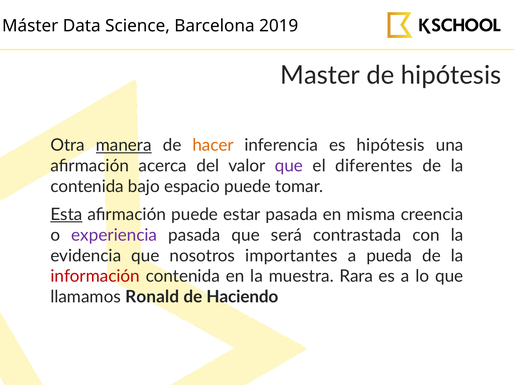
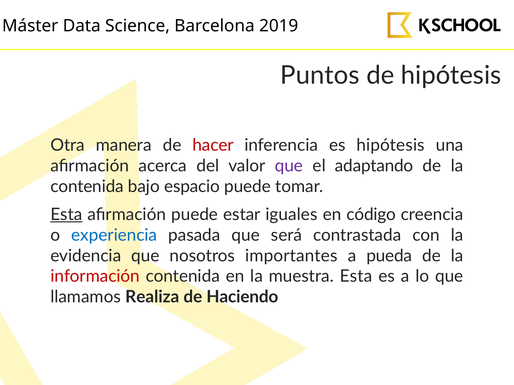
Master: Master -> Puntos (320, 75)
manera underline: present -> none (124, 146)
hacer colour: orange -> red (213, 146)
diferentes: diferentes -> adaptando (374, 166)
estar pasada: pasada -> iguales (291, 215)
misma: misma -> código (371, 215)
experiencia colour: purple -> blue (114, 235)
muestra Rara: Rara -> Esta (356, 277)
Ronald: Ronald -> Realiza (152, 297)
